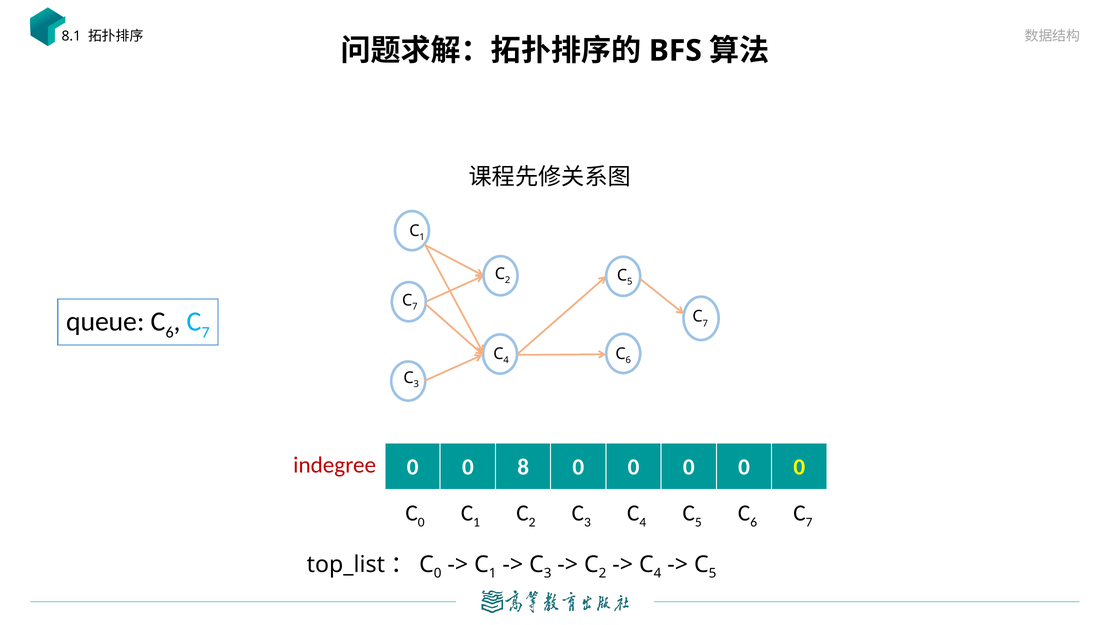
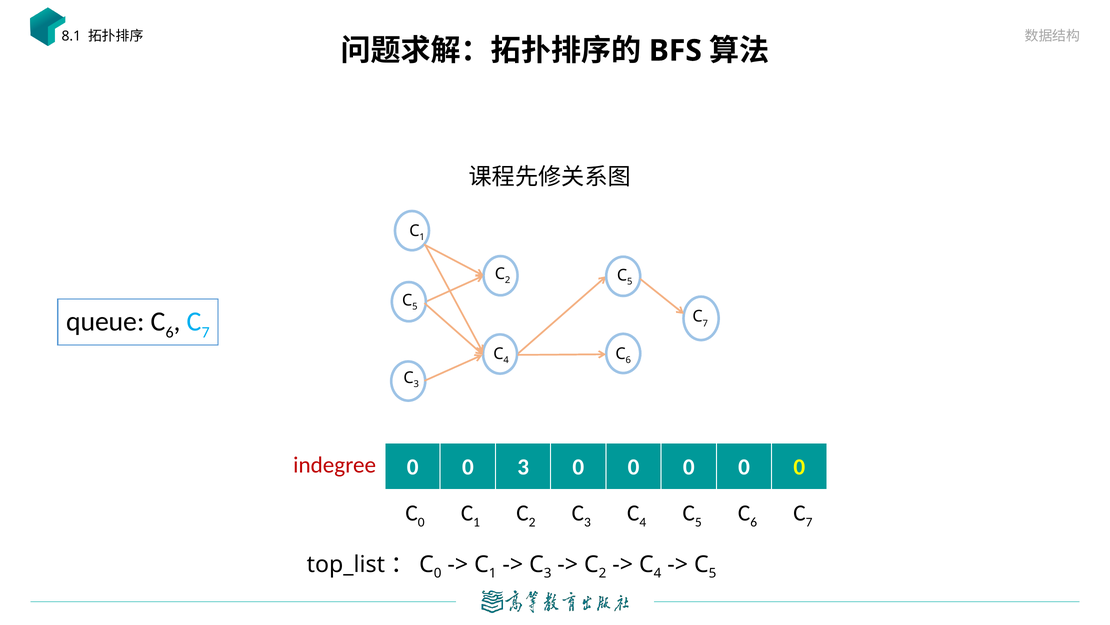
7: 7 -> 5 (415, 306)
0 8: 8 -> 3 (523, 466)
